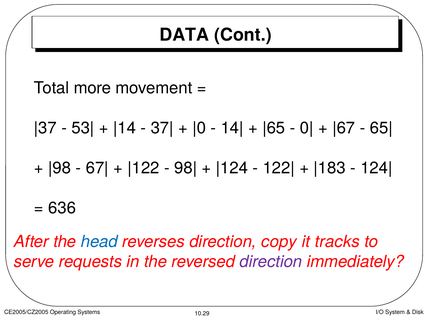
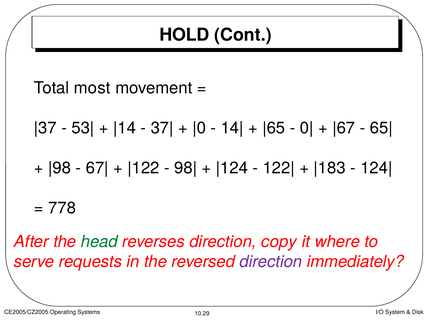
DATA: DATA -> HOLD (184, 35)
more: more -> most (92, 88)
636: 636 -> 778 (62, 208)
head colour: blue -> green (99, 242)
tracks: tracks -> where (337, 242)
